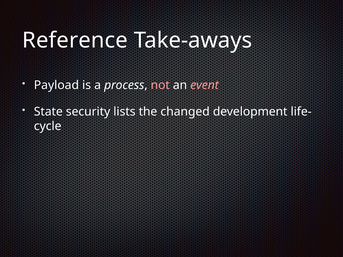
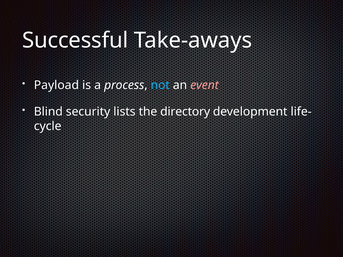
Reference: Reference -> Successful (75, 40)
not colour: pink -> light blue (160, 85)
State: State -> Blind (48, 112)
changed: changed -> directory (185, 112)
